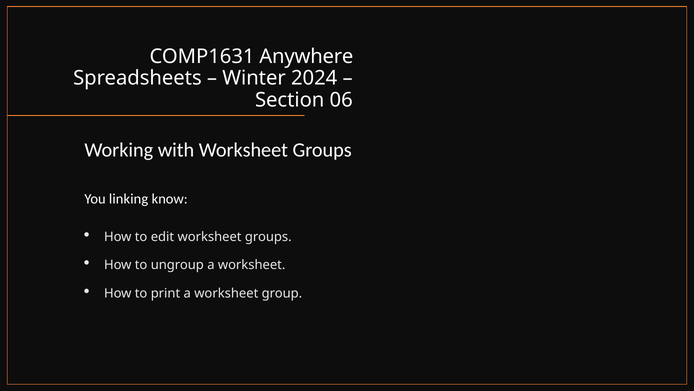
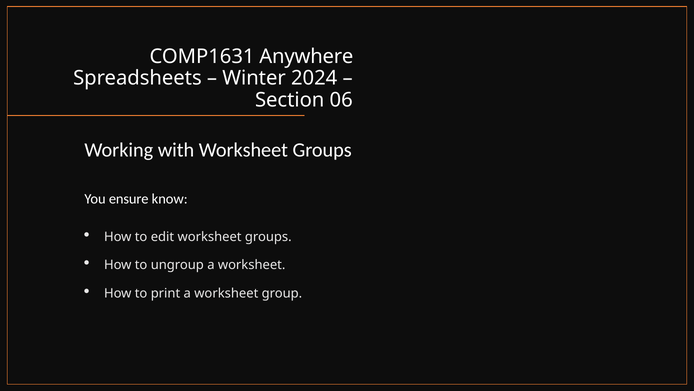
linking: linking -> ensure (129, 199)
